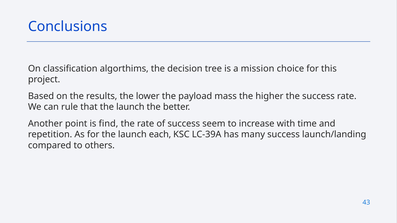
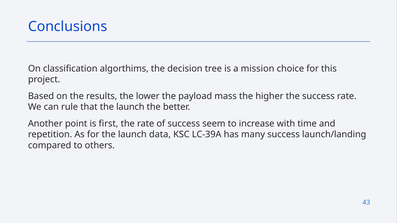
find: find -> first (108, 124)
each: each -> data (160, 135)
